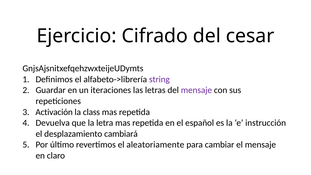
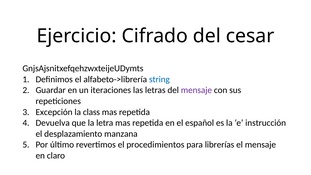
string colour: purple -> blue (159, 79)
Activación: Activación -> Excepción (54, 112)
cambiará: cambiará -> manzana (121, 134)
aleatoriamente: aleatoriamente -> procedimientos (155, 145)
cambiar: cambiar -> librerías (220, 145)
